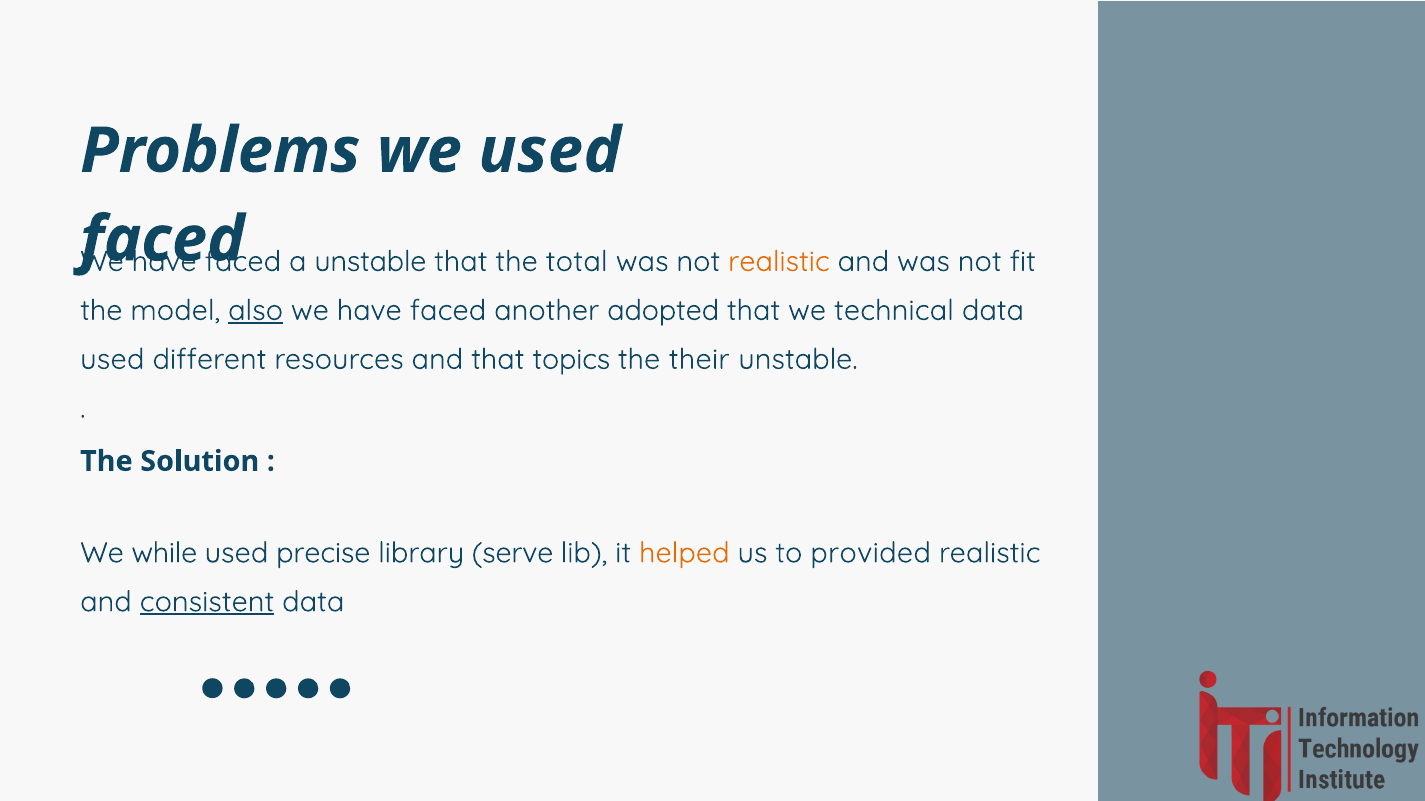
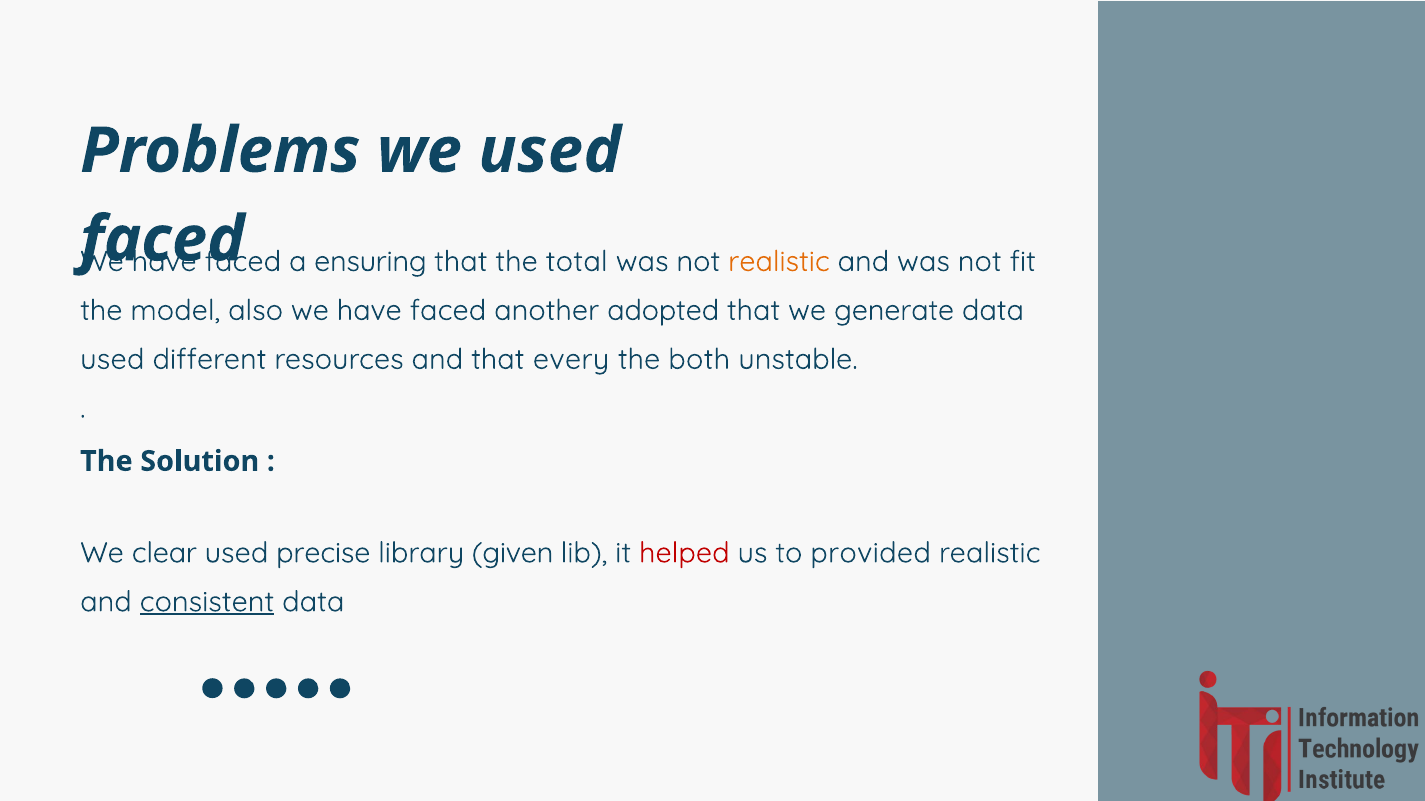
a unstable: unstable -> ensuring (370, 262)
also underline: present -> none (256, 311)
technical: technical -> generate (894, 311)
topics: topics -> every (571, 360)
their: their -> both (699, 360)
while: while -> clear (164, 553)
serve: serve -> given (513, 553)
helped colour: orange -> red (684, 553)
